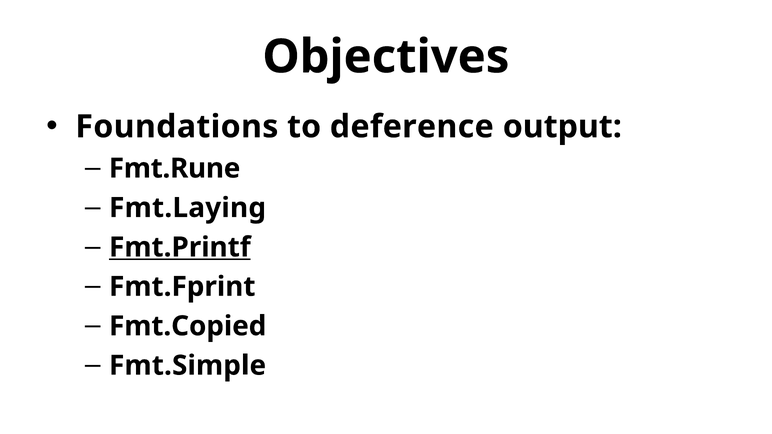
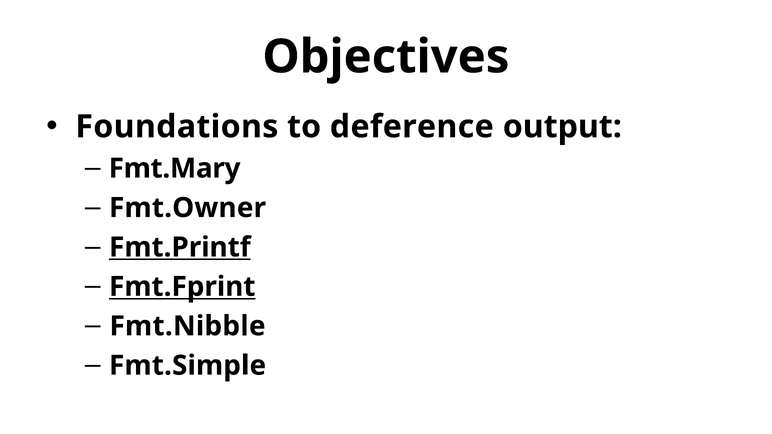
Fmt.Rune: Fmt.Rune -> Fmt.Mary (175, 168)
Fmt.Laying: Fmt.Laying -> Fmt.Owner (188, 208)
Fmt.Fprint underline: none -> present (182, 287)
Fmt.Copied: Fmt.Copied -> Fmt.Nibble (188, 326)
